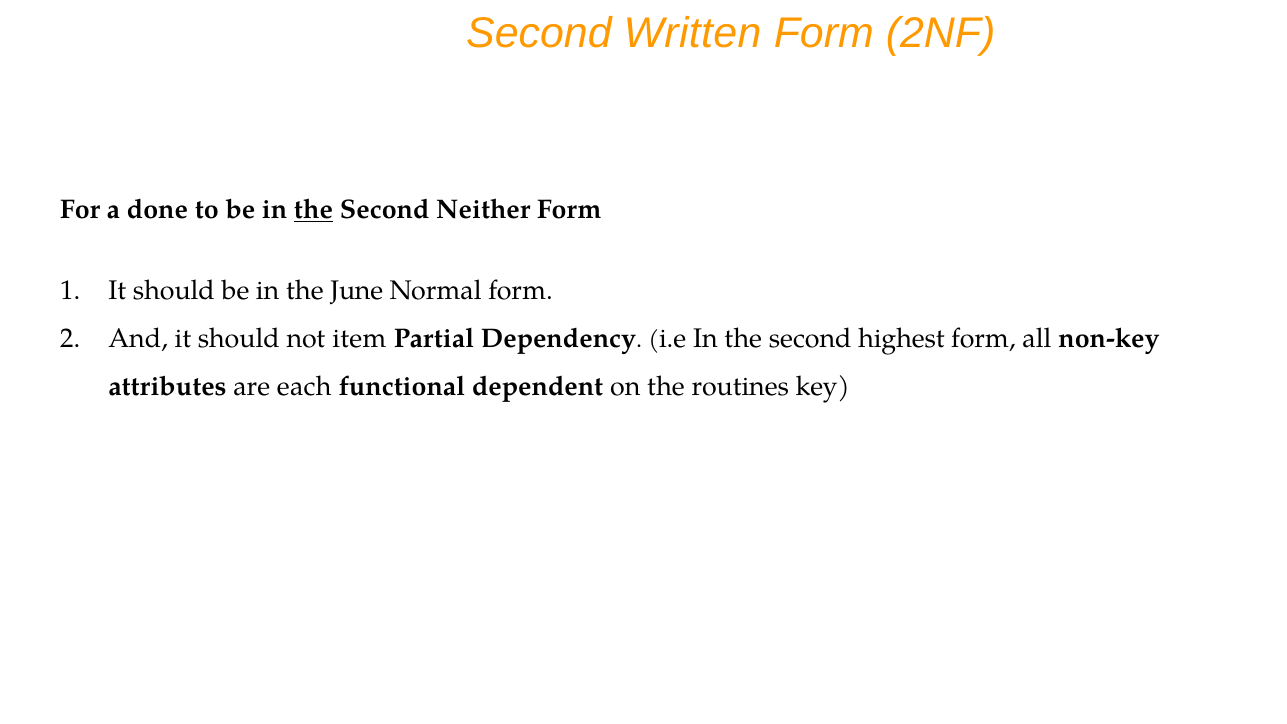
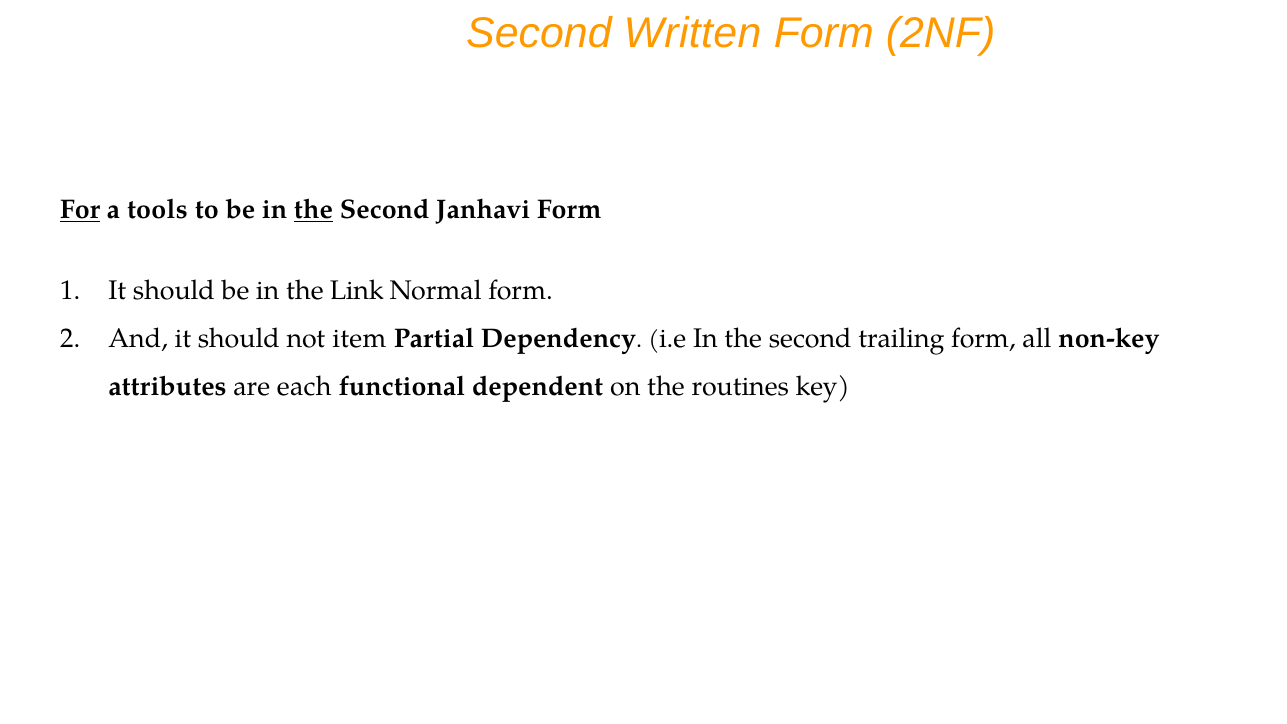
For underline: none -> present (80, 210)
done: done -> tools (157, 210)
Neither: Neither -> Janhavi (483, 210)
June: June -> Link (357, 290)
highest: highest -> trailing (901, 339)
